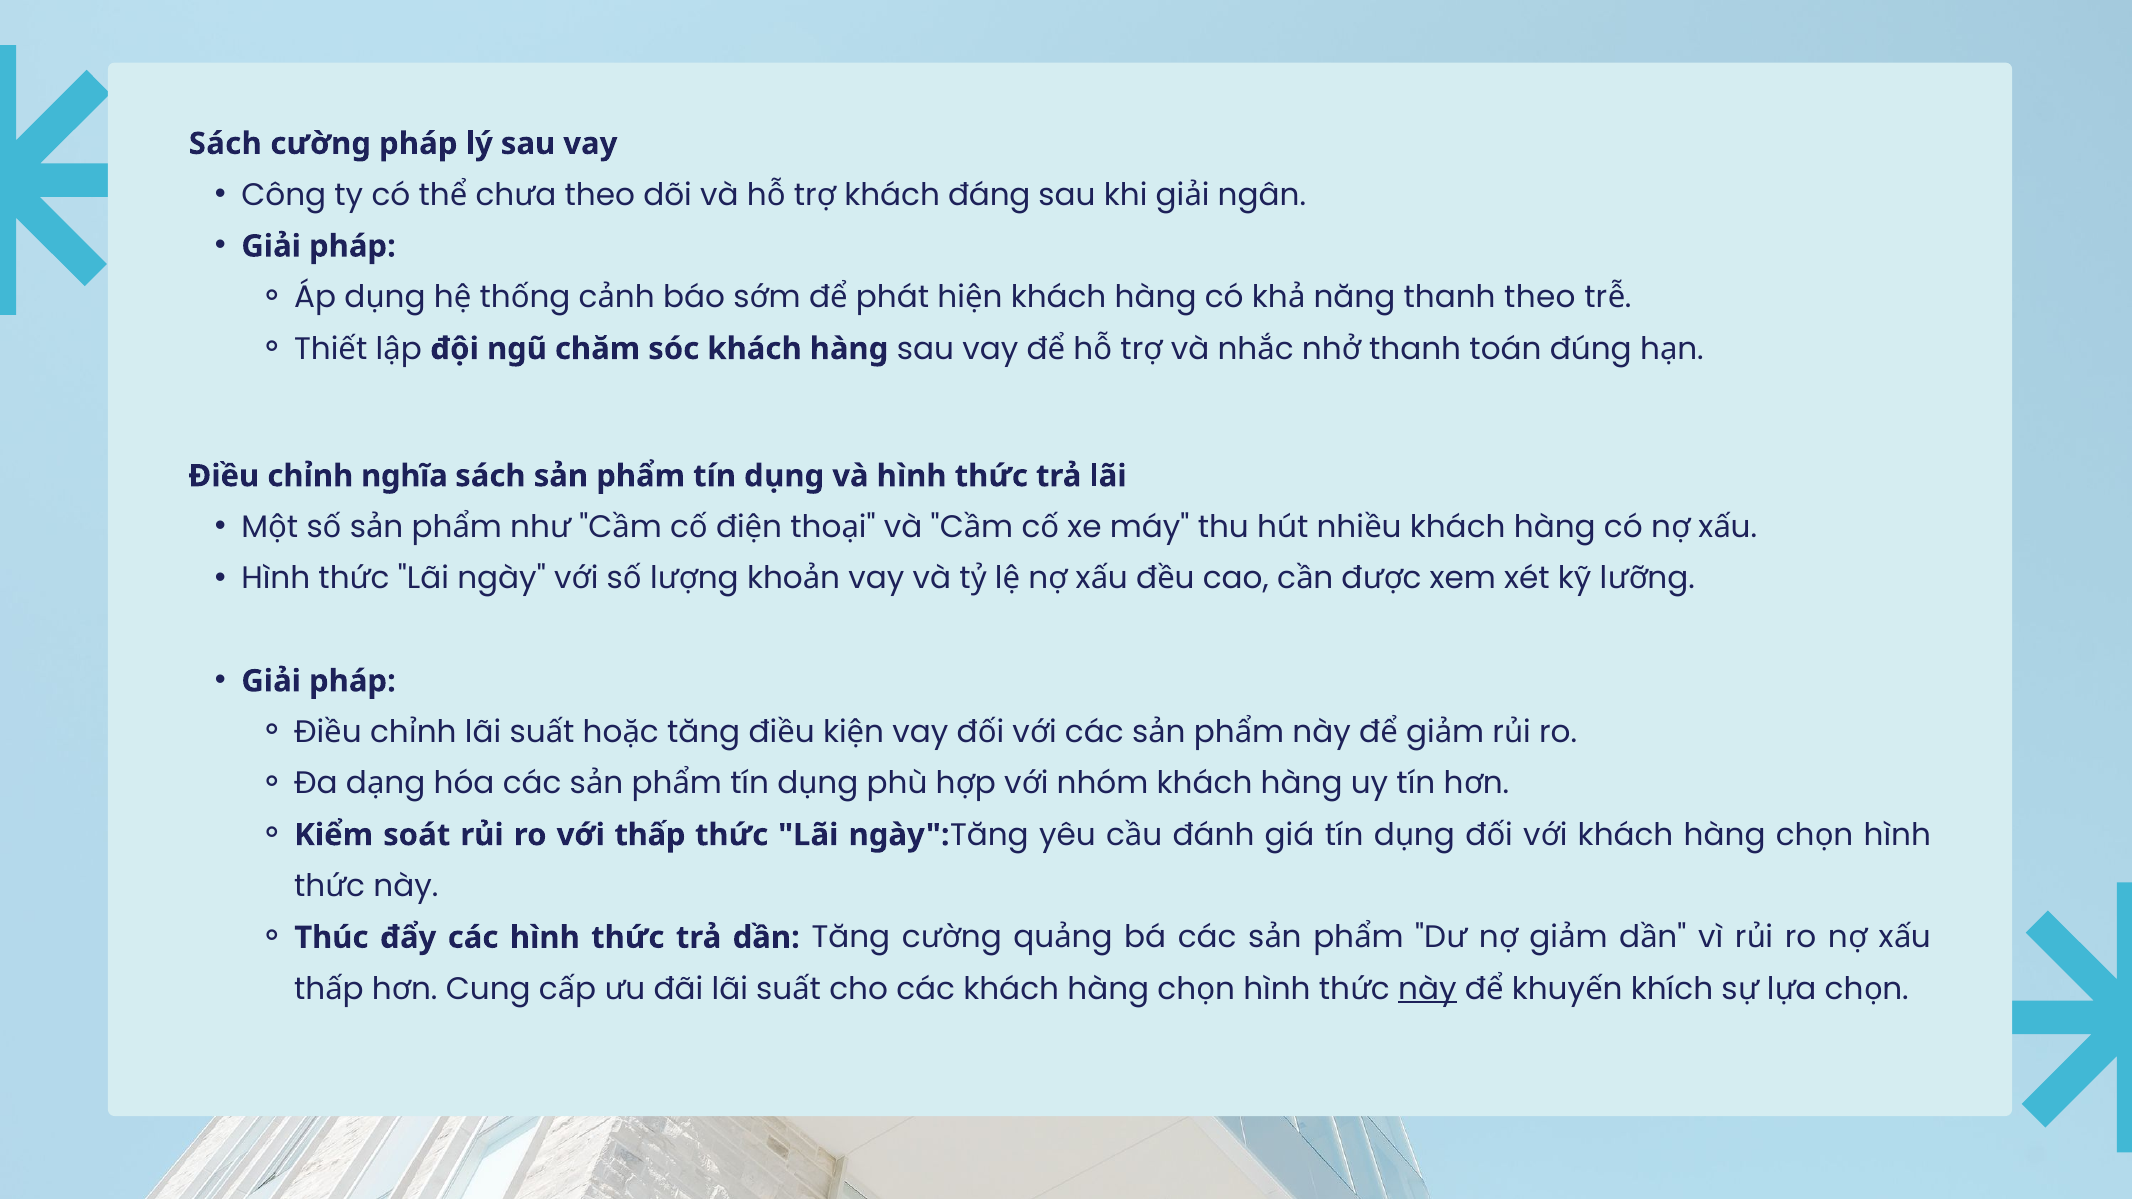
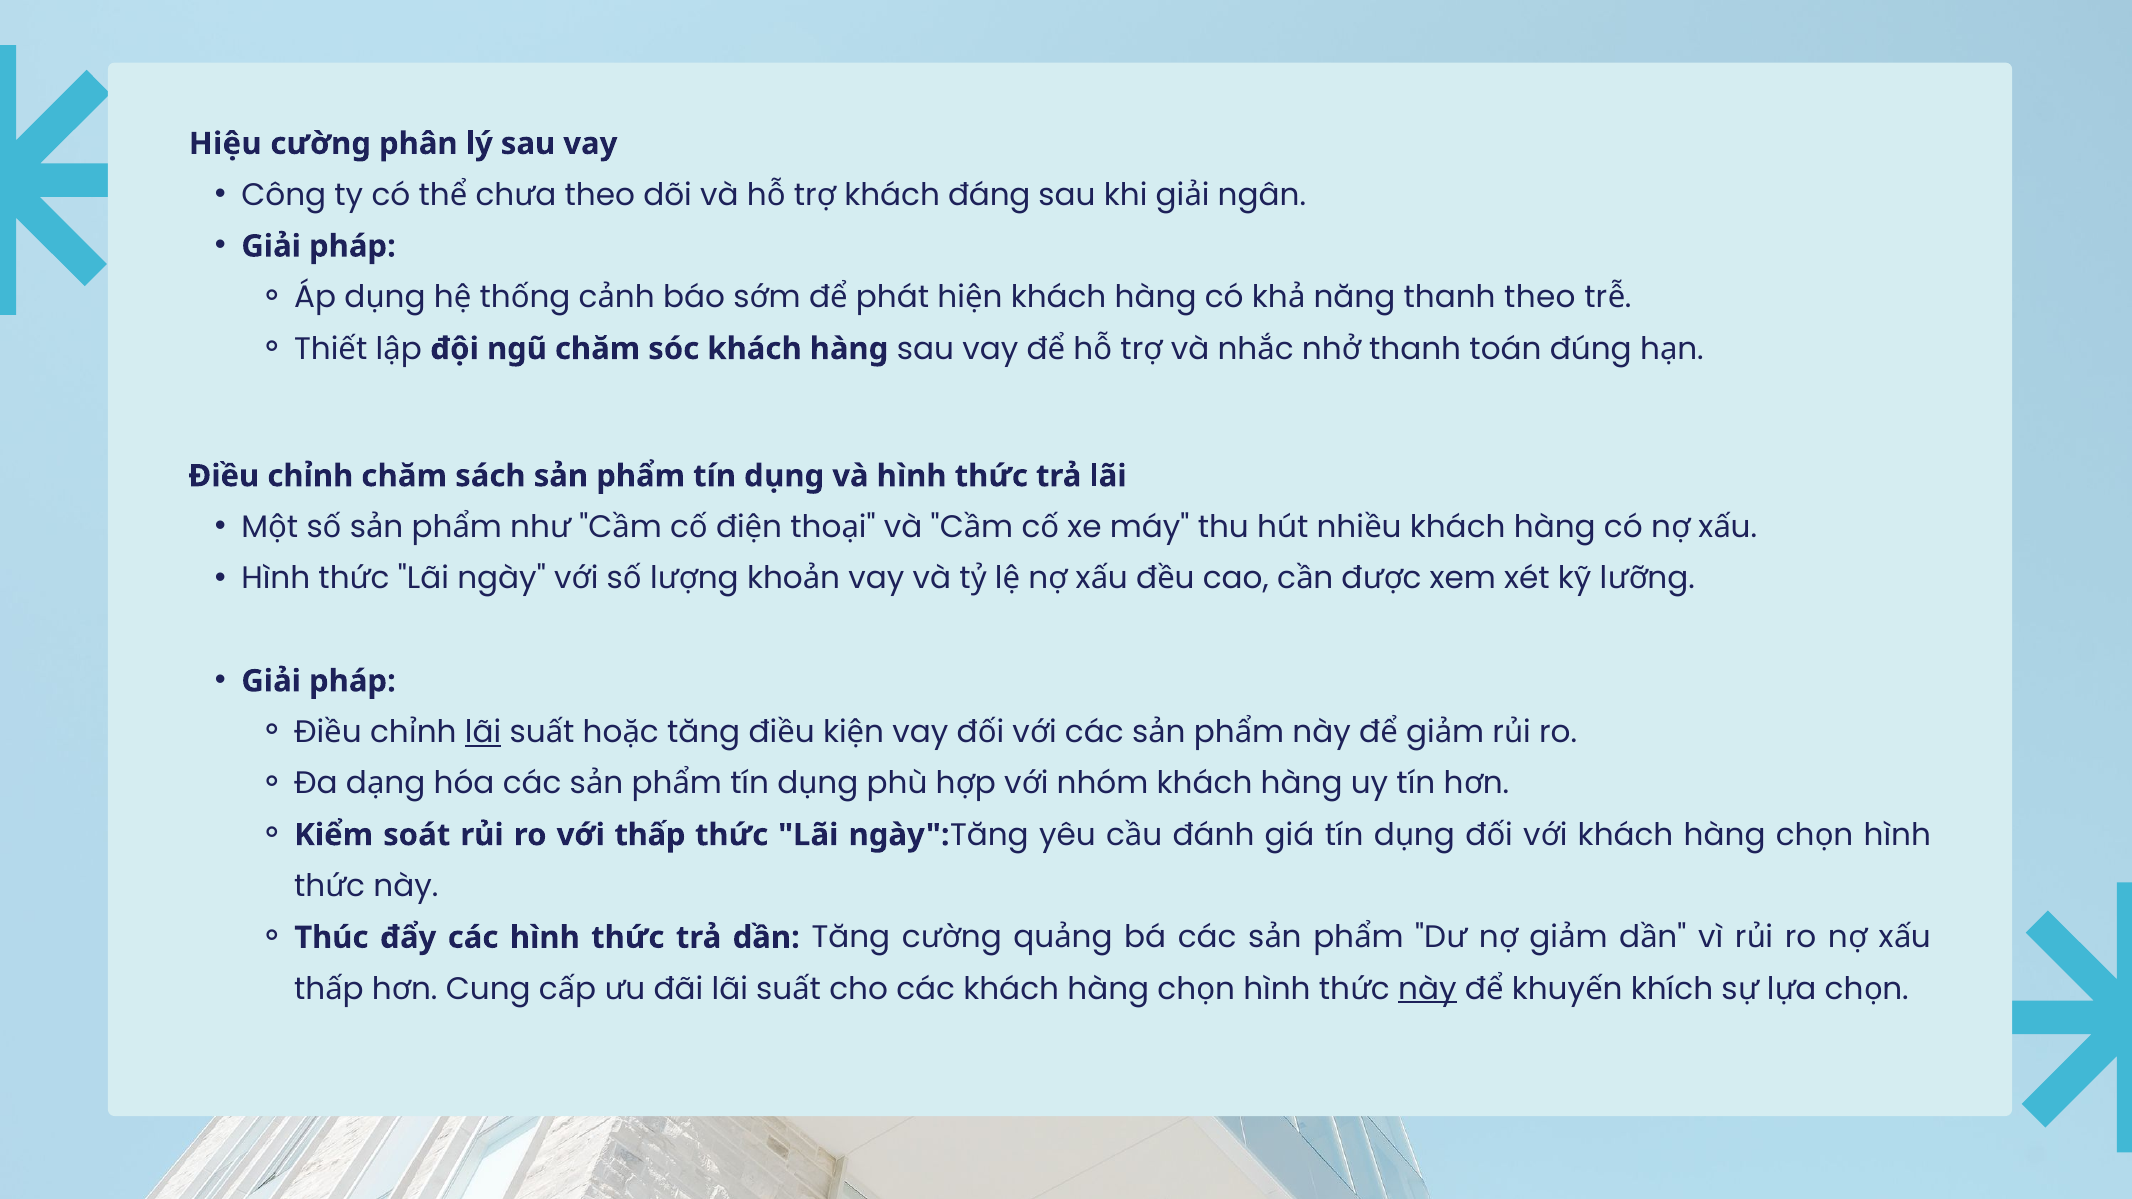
Sách: Sách -> Hiệu (225, 144)
cường pháp: pháp -> phân (418, 144)
chỉnh nghĩa: nghĩa -> chăm (404, 476)
lãi underline: none -> present (483, 733)
